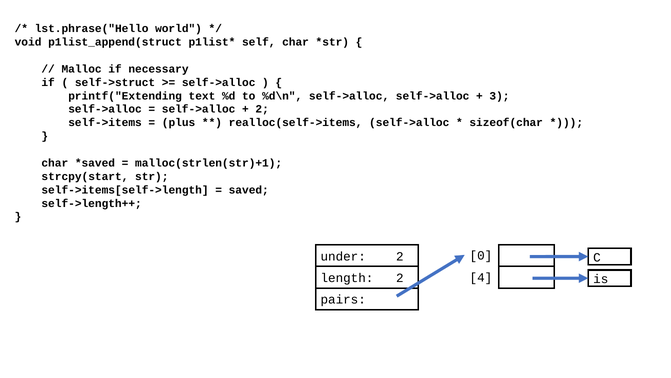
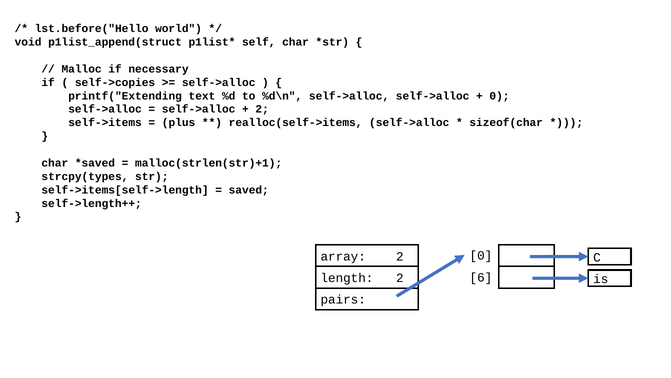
lst.phrase("Hello: lst.phrase("Hello -> lst.before("Hello (92, 29)
self->struct: self->struct -> self->copies (115, 82)
3: 3 -> 0 (500, 96)
strcpy(start: strcpy(start -> strcpy(types (85, 176)
under: under -> array (343, 256)
4: 4 -> 6 (481, 277)
